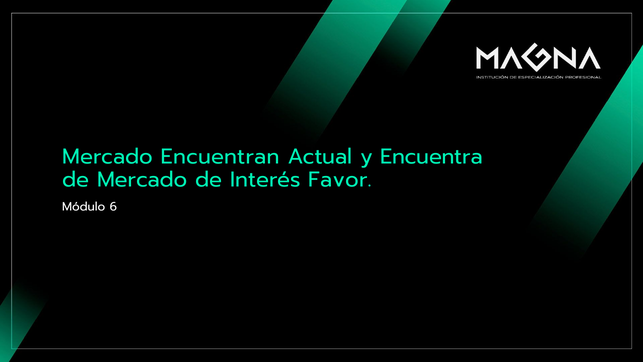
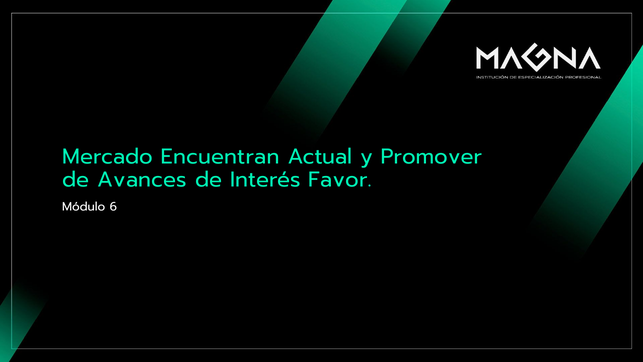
Encuentra: Encuentra -> Promover (431, 156)
de Mercado: Mercado -> Avances (142, 180)
